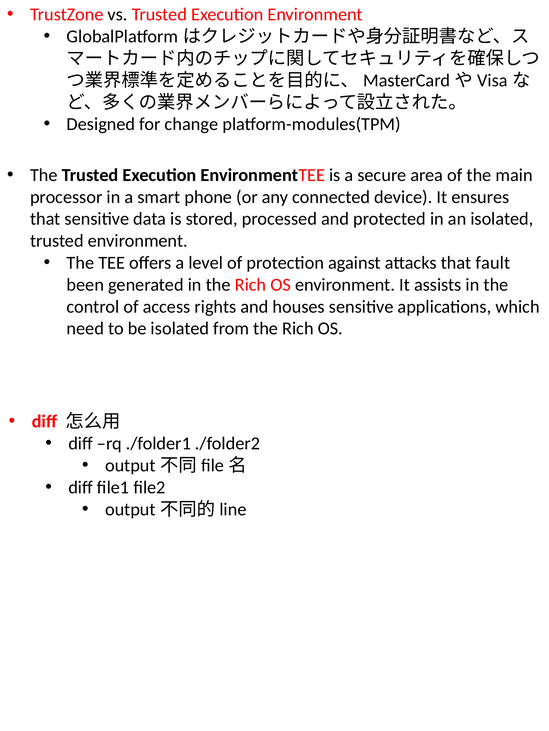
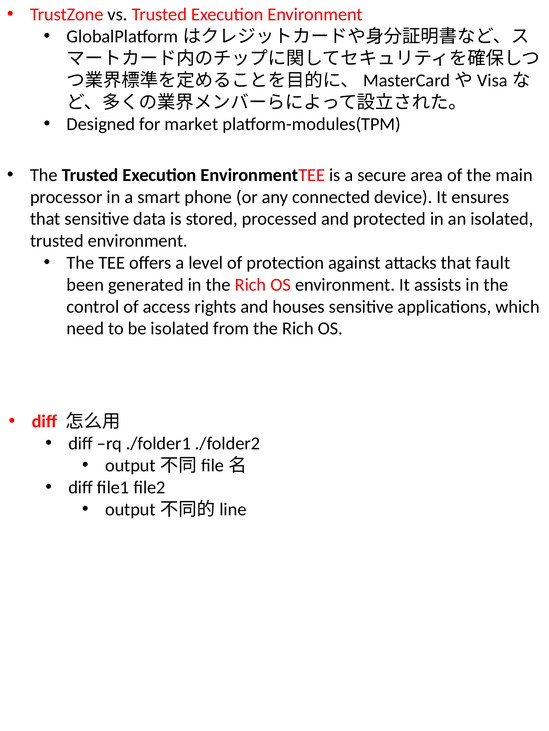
change: change -> market (191, 124)
